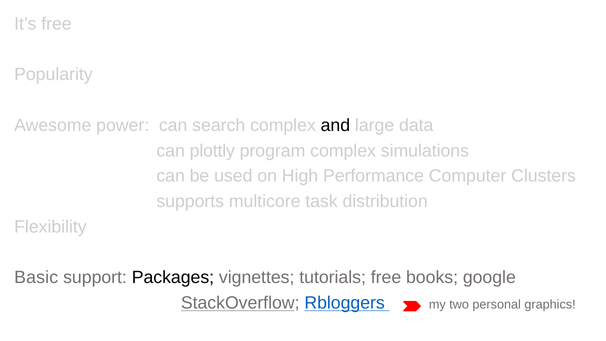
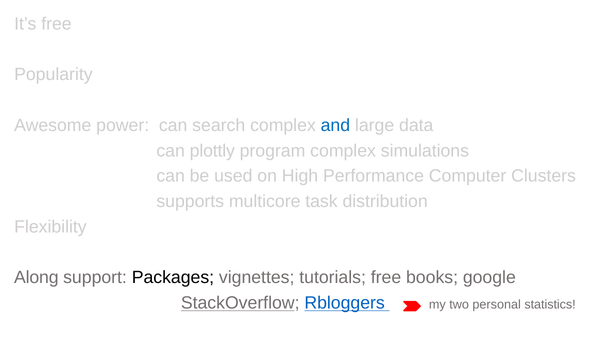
and colour: black -> blue (335, 125)
Basic: Basic -> Along (36, 278)
graphics: graphics -> statistics (550, 305)
